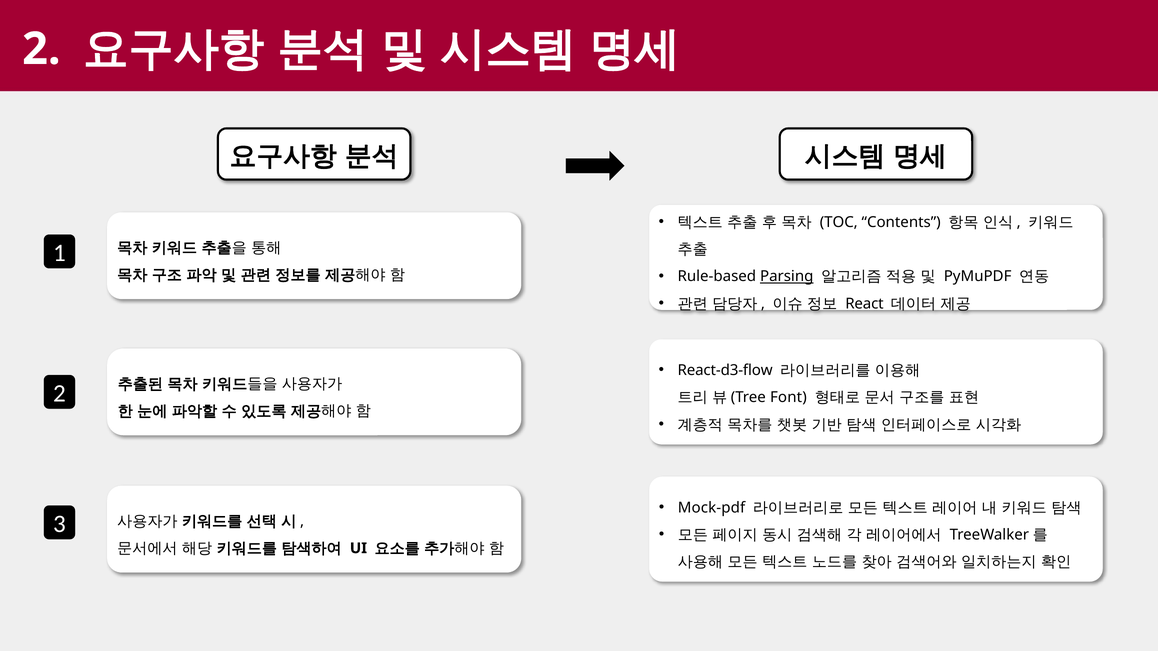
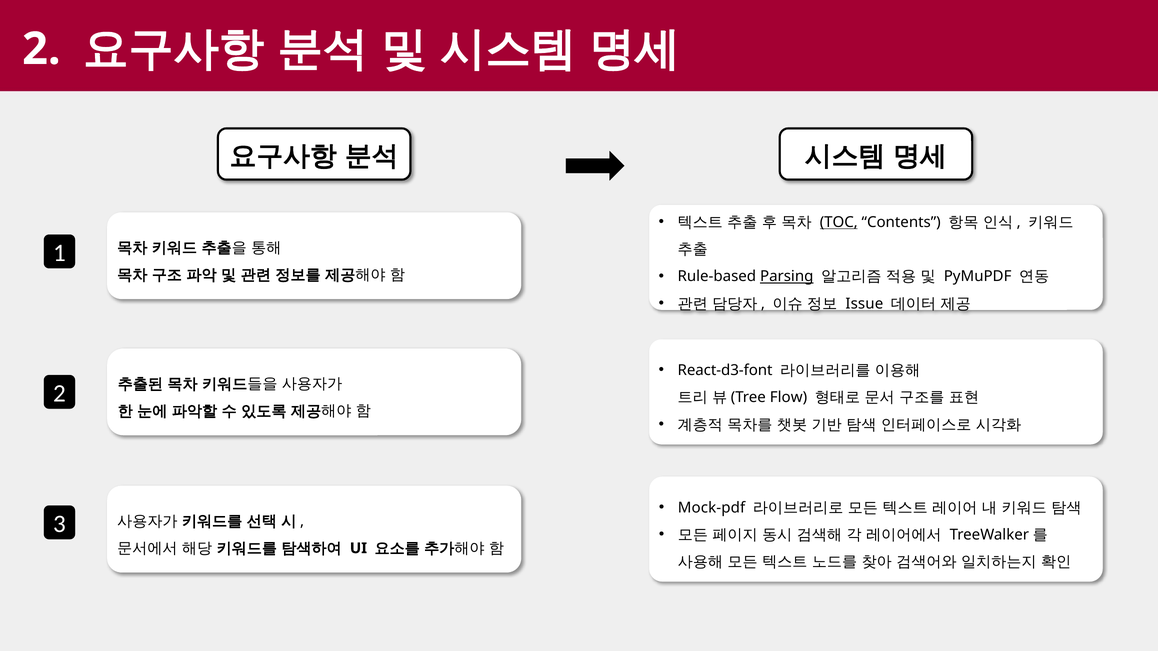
TOC underline: none -> present (839, 222)
React: React -> Issue (864, 304)
React-d3-flow: React-d3-flow -> React-d3-font (725, 371)
Font: Font -> Flow (788, 398)
